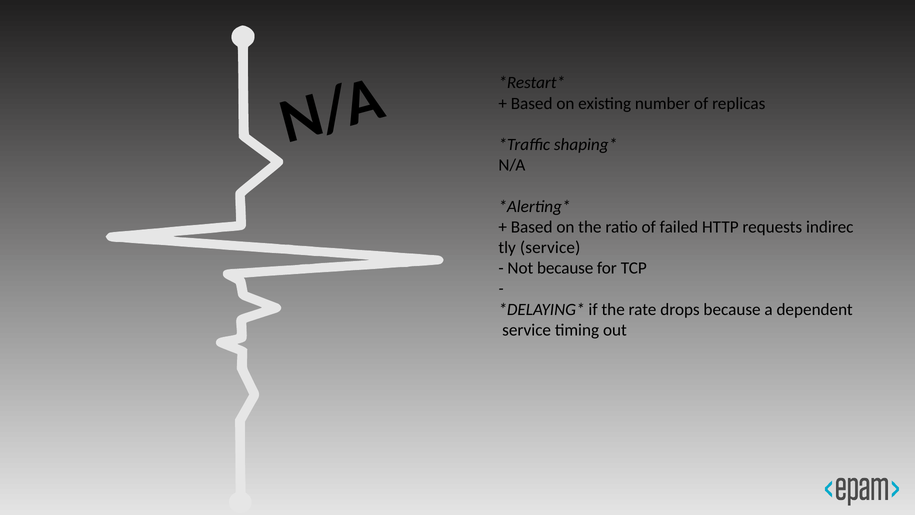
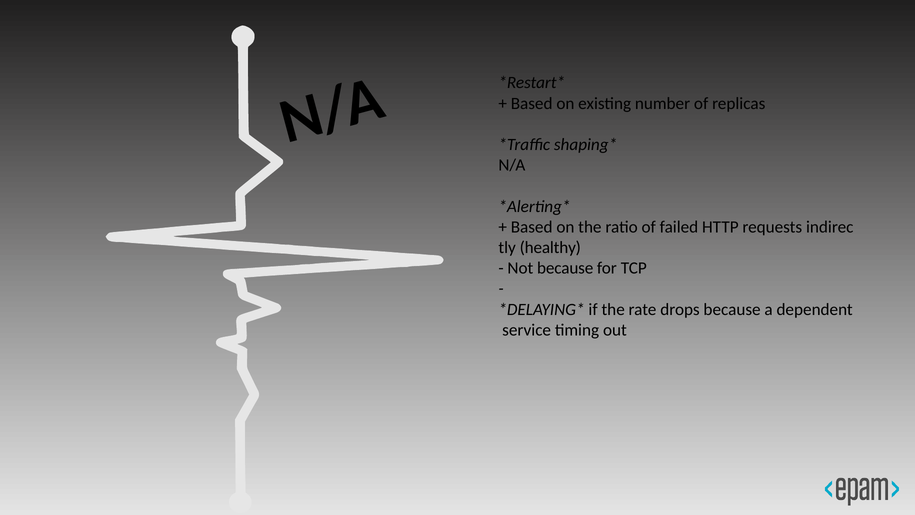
service: service -> healthy (550, 247)
